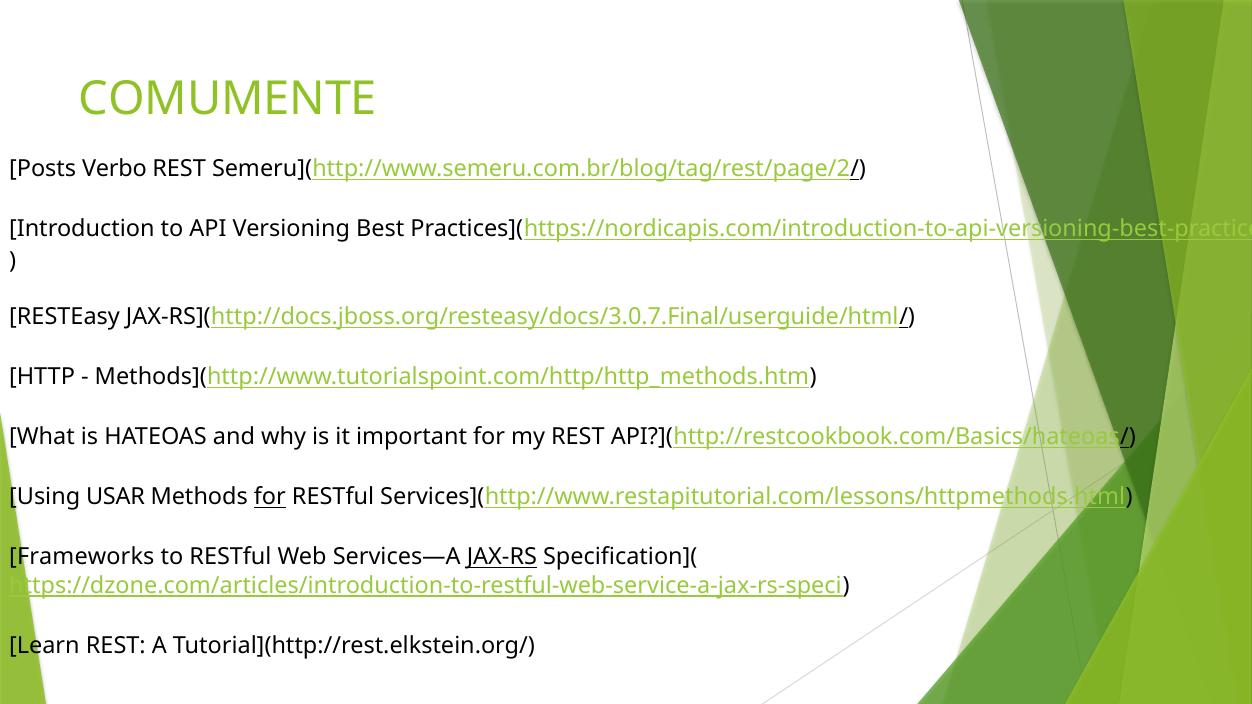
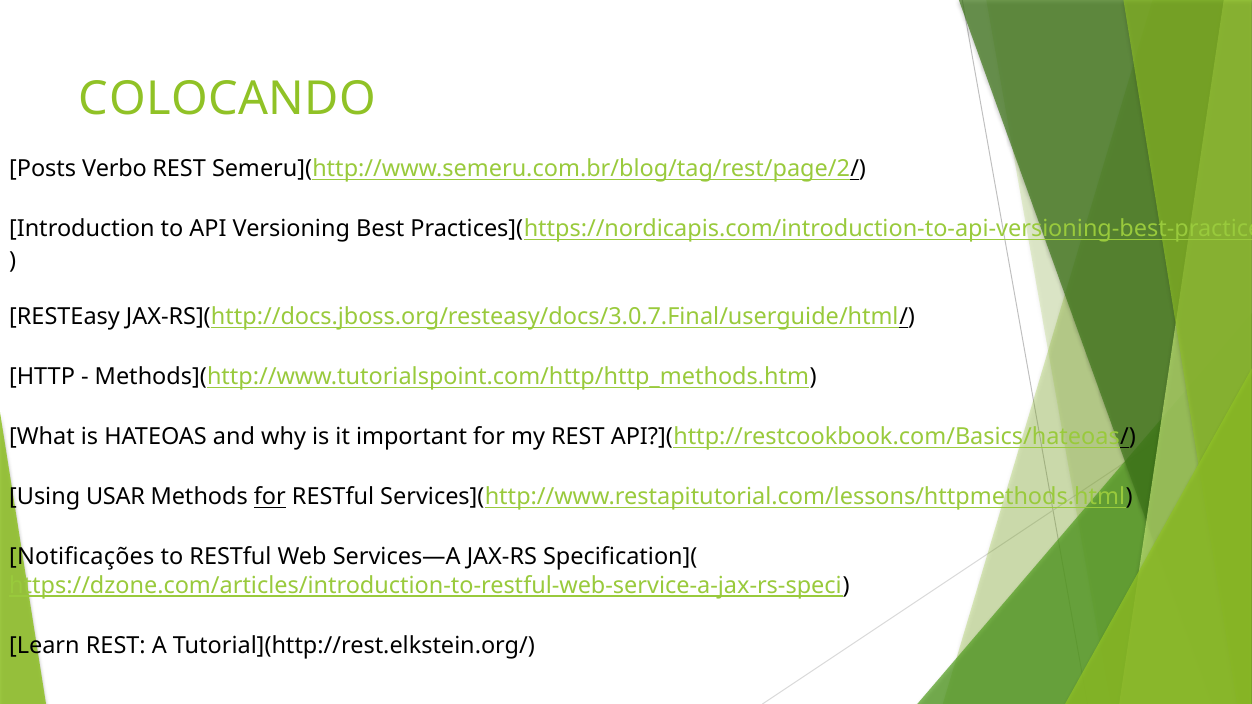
COMUMENTE: COMUMENTE -> COLOCANDO (228, 99)
Frameworks: Frameworks -> Notificações (82, 557)
JAX-RS underline: present -> none (502, 557)
